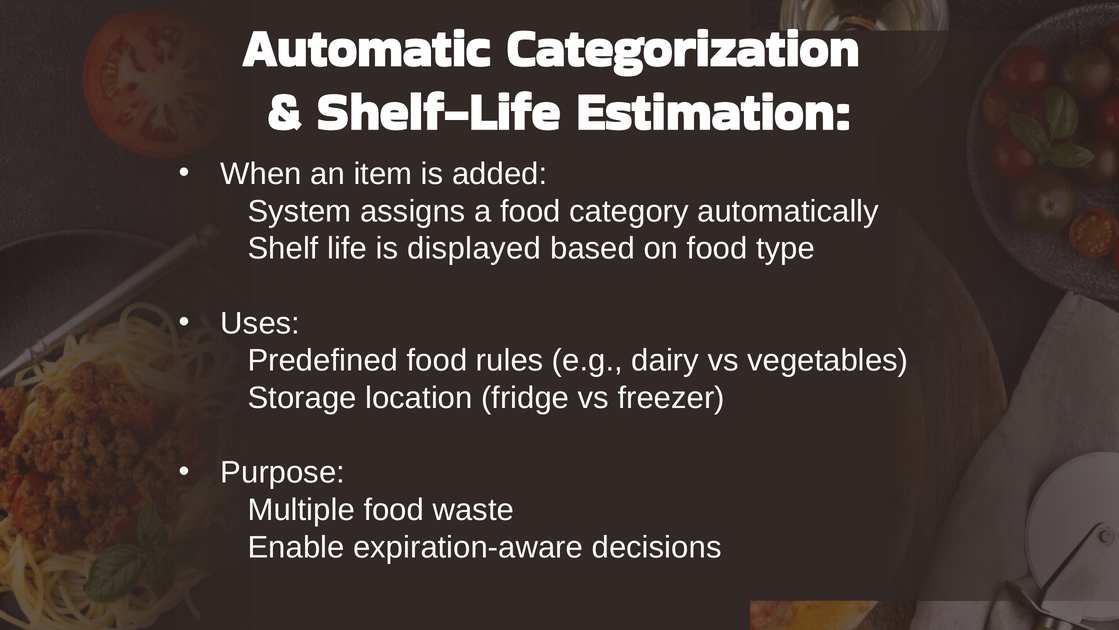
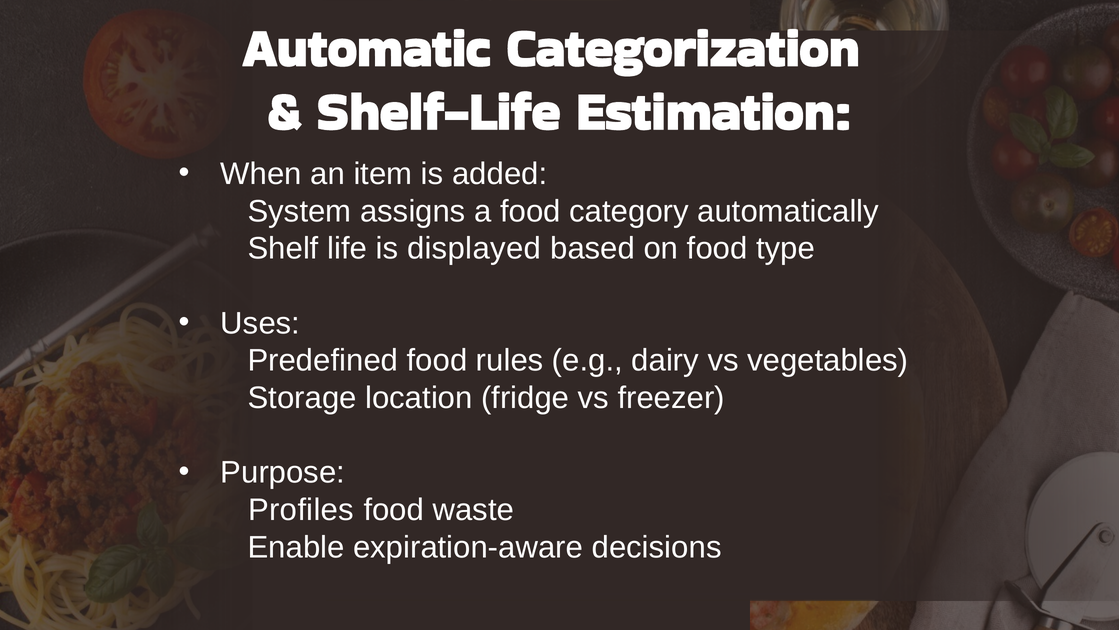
Multiple: Multiple -> Profiles (301, 510)
